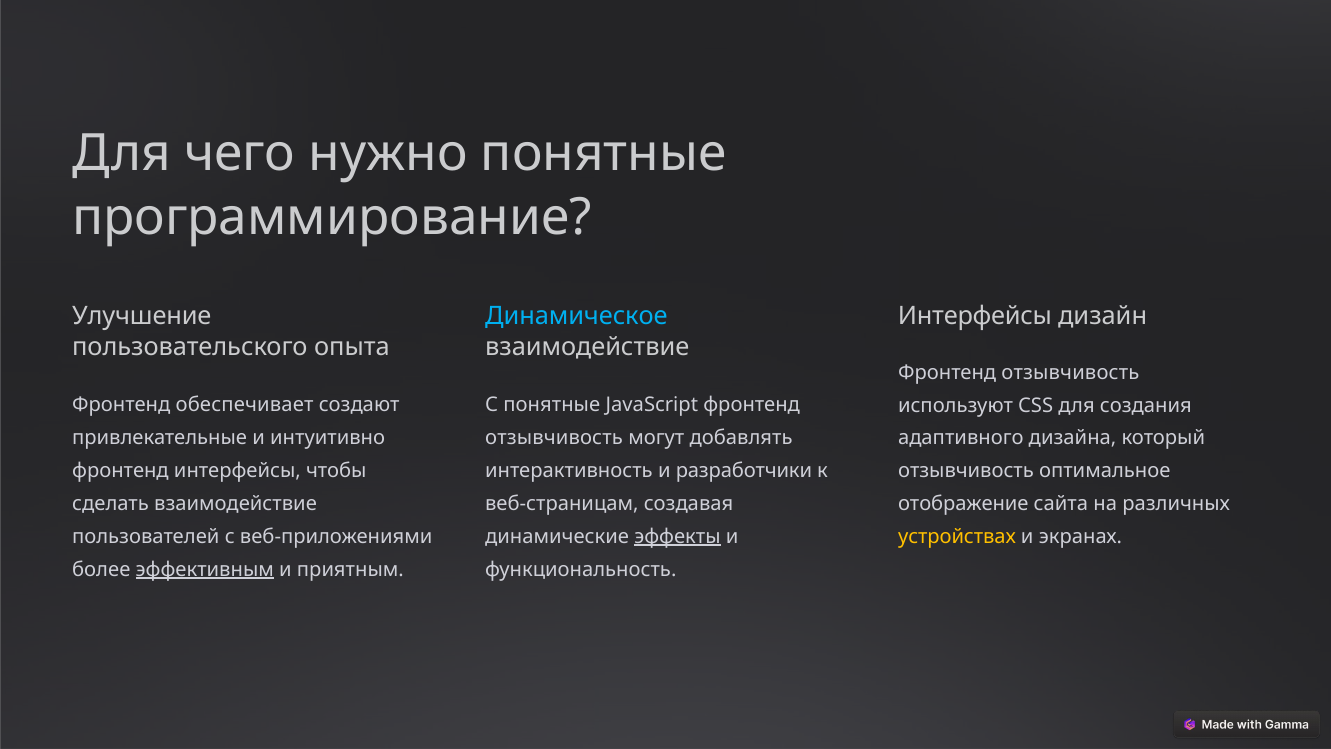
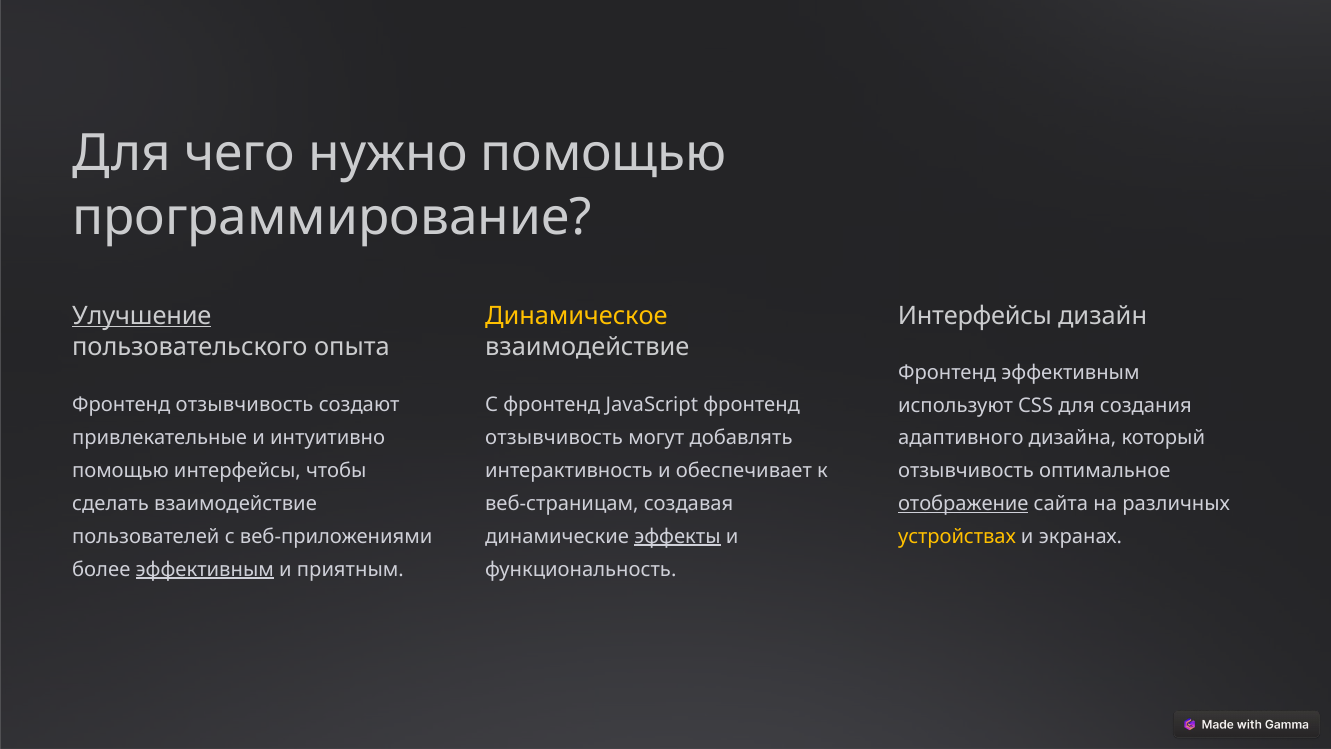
нужно понятные: понятные -> помощью (604, 154)
Улучшение underline: none -> present (142, 316)
Динамическое colour: light blue -> yellow (576, 316)
отзывчивость: отзывчивость -> эффективным (1071, 372)
обеспечивает: обеспечивает -> отзывчивость (245, 405)
С понятные: понятные -> фронтенд (552, 405)
фронтенд: фронтенд -> помощью (120, 470)
разработчики: разработчики -> обеспечивает (744, 470)
отображение underline: none -> present (963, 504)
